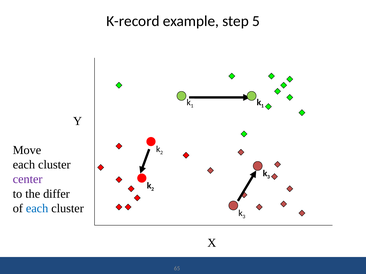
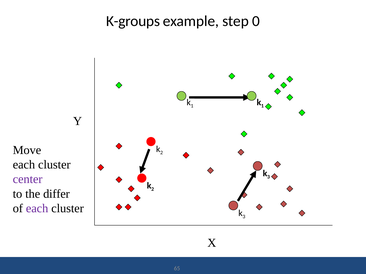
K-record: K-record -> K-groups (133, 21)
5: 5 -> 0 (256, 21)
each colour: blue -> purple (37, 209)
